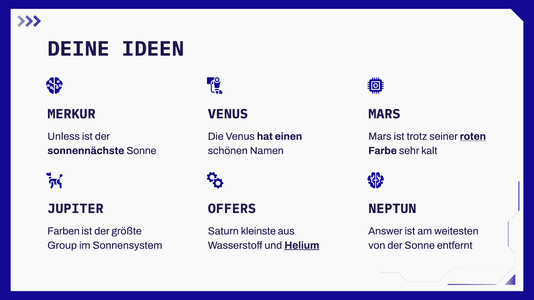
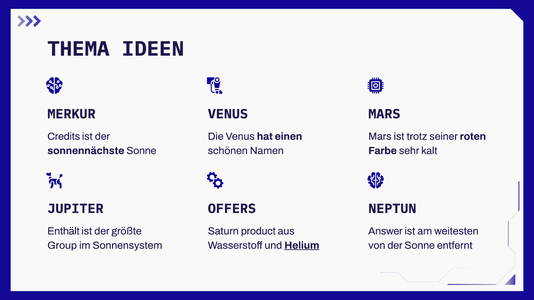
DEINE: DEINE -> THEMA (78, 49)
Unless: Unless -> Credits (64, 137)
roten underline: present -> none (473, 137)
Farben: Farben -> Enthält (63, 231)
kleinste: kleinste -> product (258, 231)
